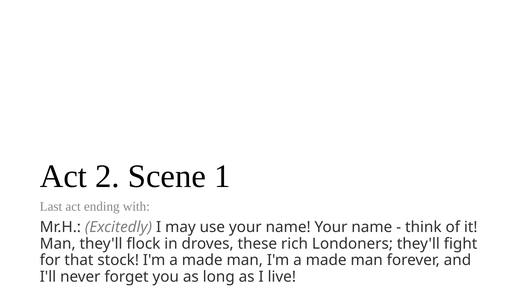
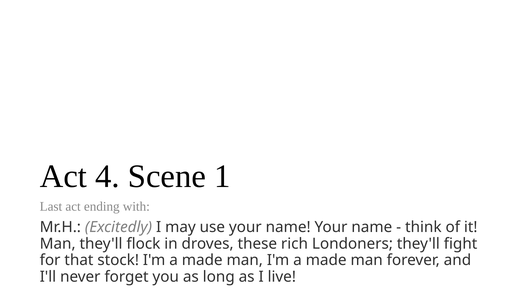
2: 2 -> 4 (107, 176)
